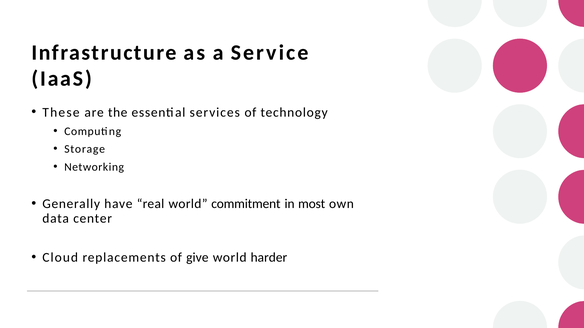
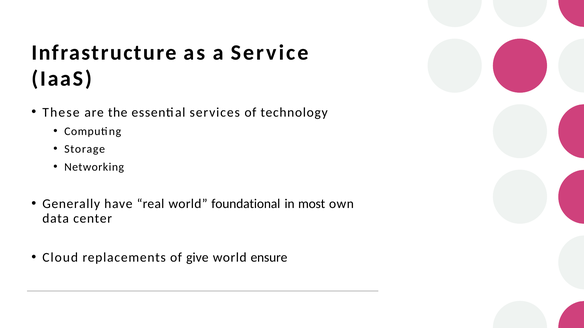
commitment: commitment -> foundational (246, 204)
harder: harder -> ensure (269, 258)
